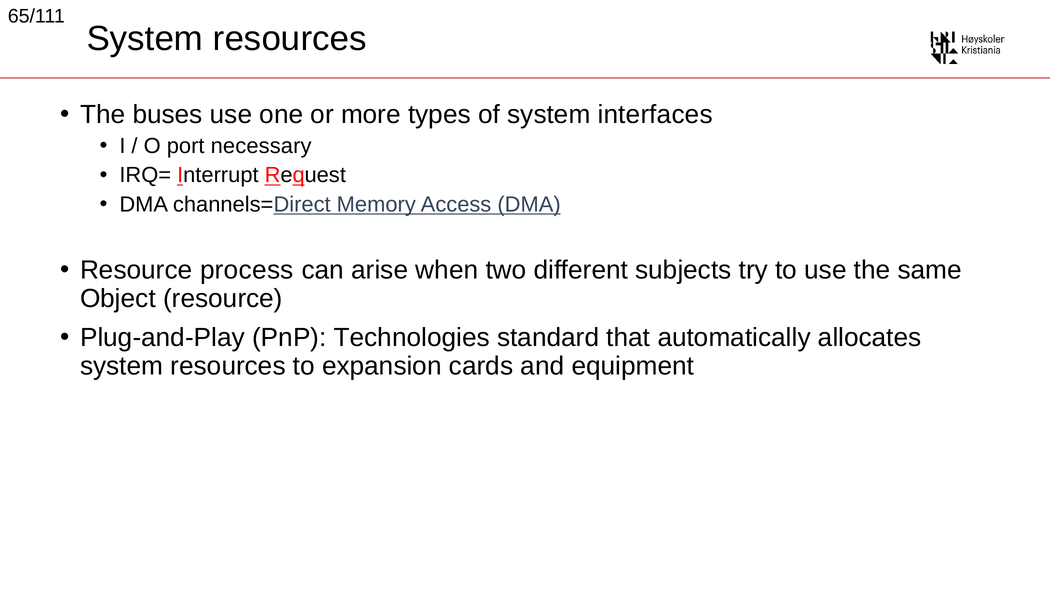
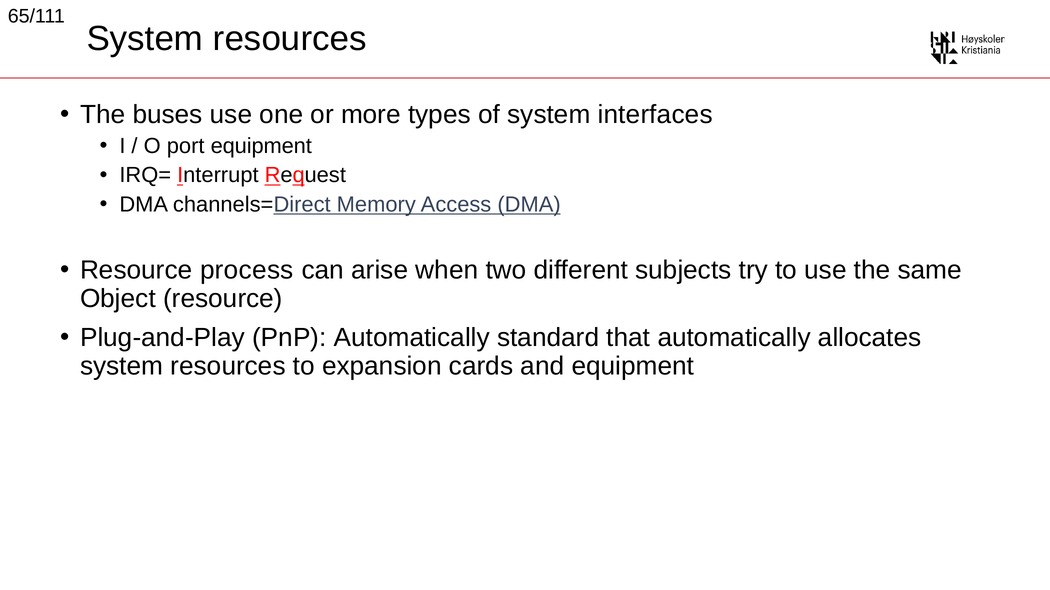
port necessary: necessary -> equipment (261, 146)
PnP Technologies: Technologies -> Automatically (412, 338)
